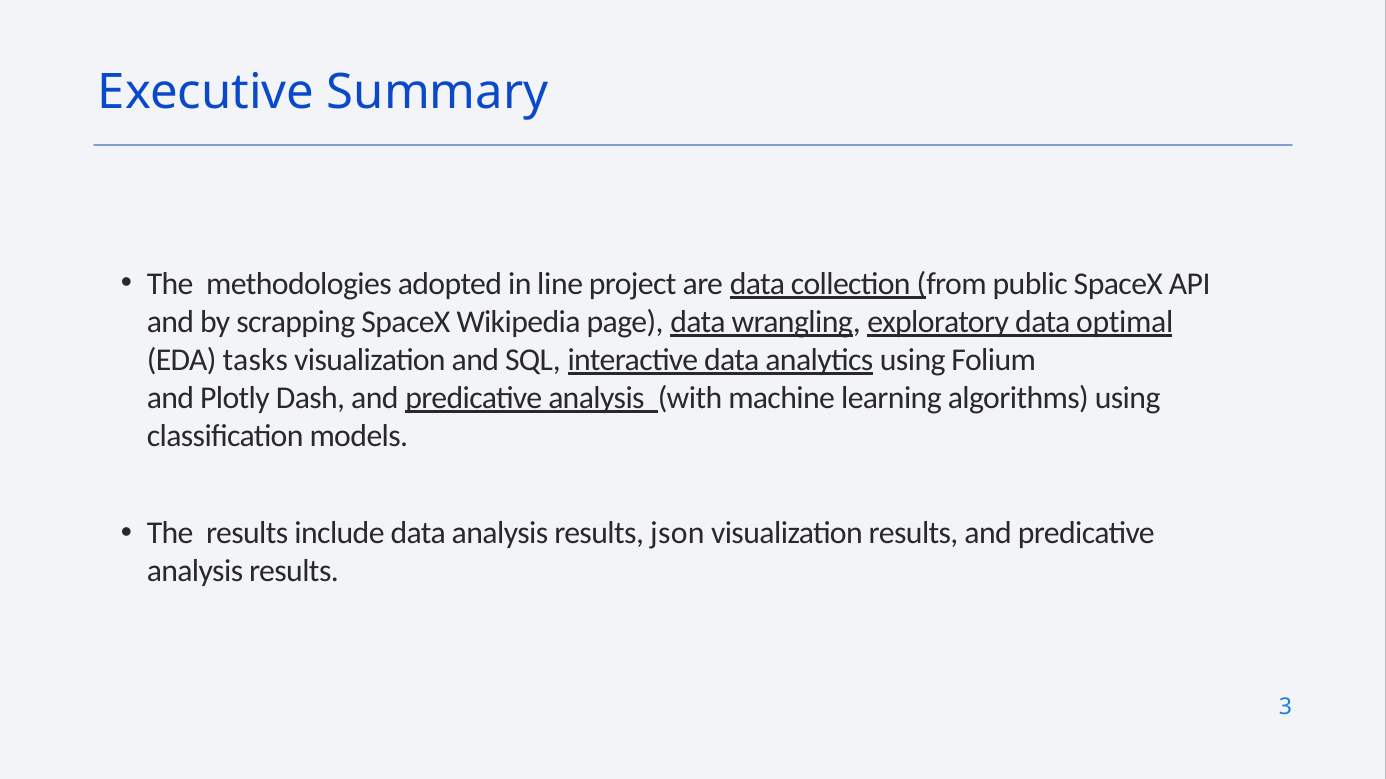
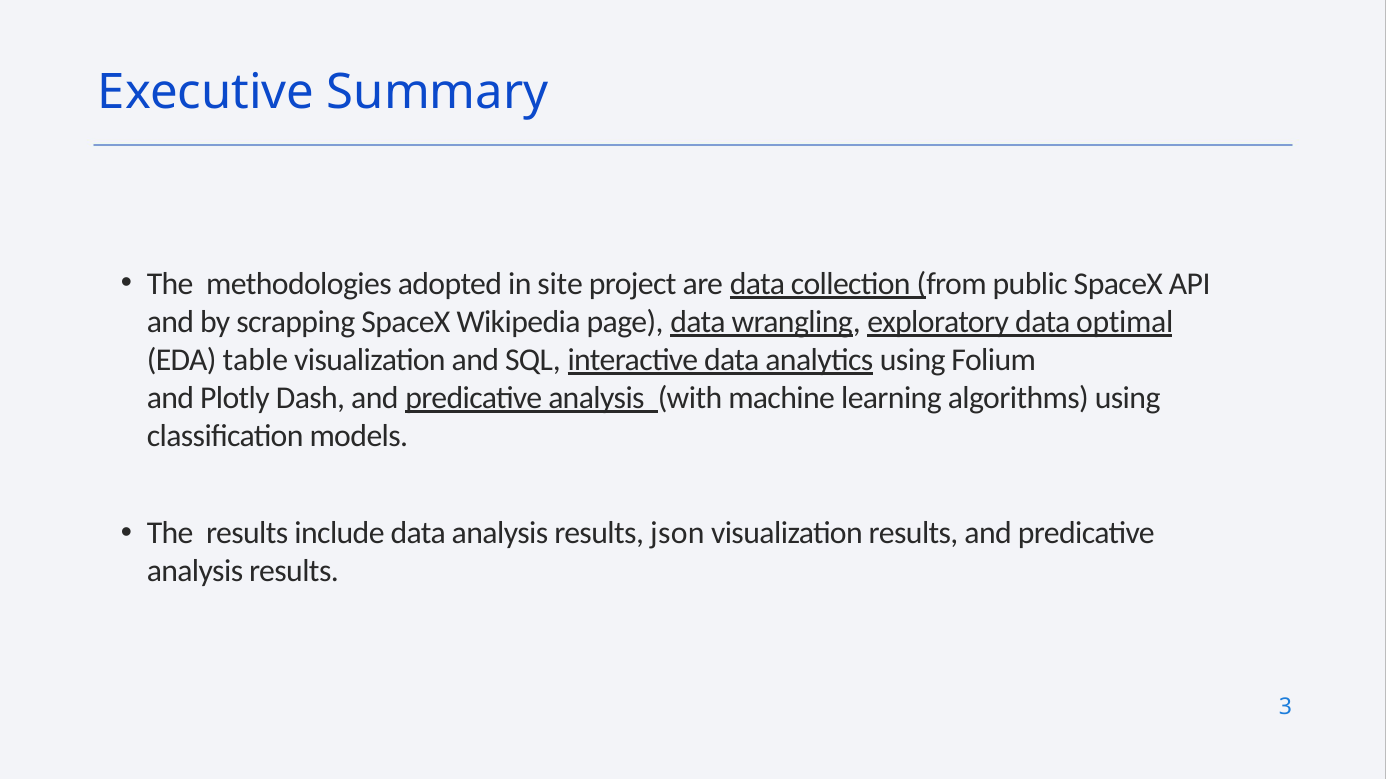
line: line -> site (560, 284)
tasks: tasks -> table (255, 360)
